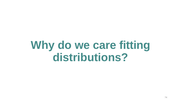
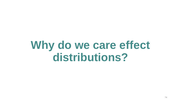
fitting: fitting -> effect (135, 45)
